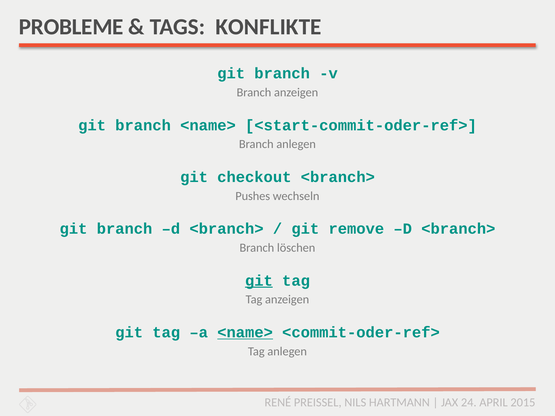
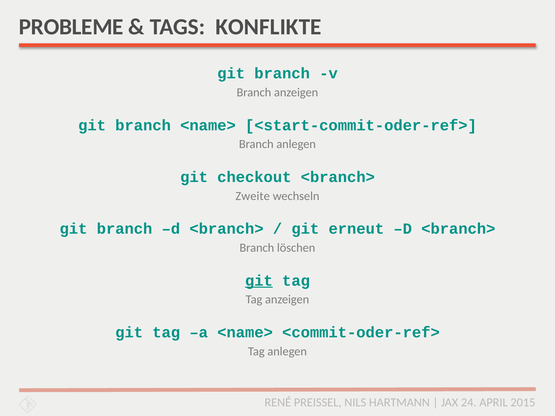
Pushes: Pushes -> Zweite (253, 196)
remove: remove -> erneut (356, 229)
<name> underline: present -> none (245, 333)
